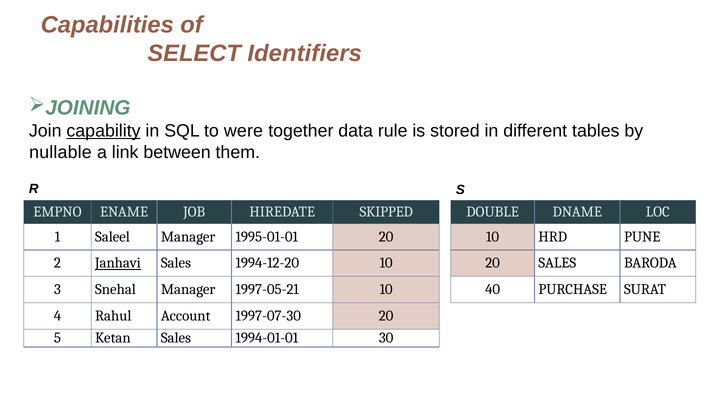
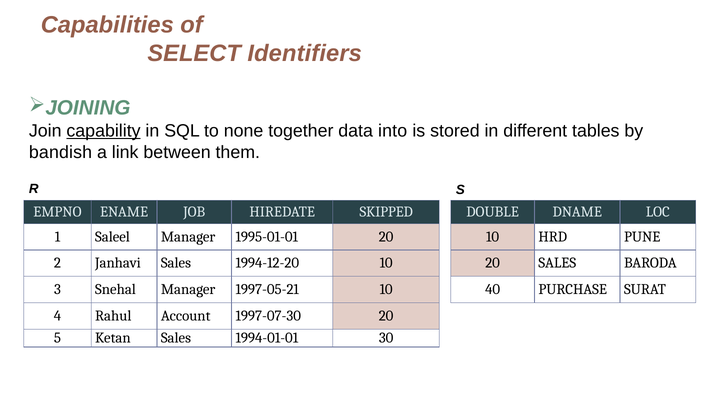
were: were -> none (244, 131)
rule: rule -> into (393, 131)
nullable: nullable -> bandish (61, 152)
Janhavi underline: present -> none (118, 263)
